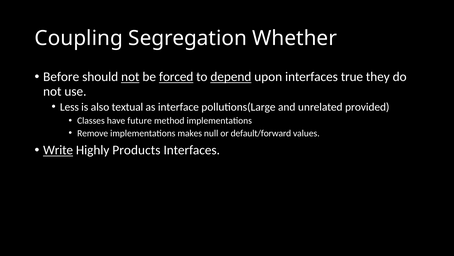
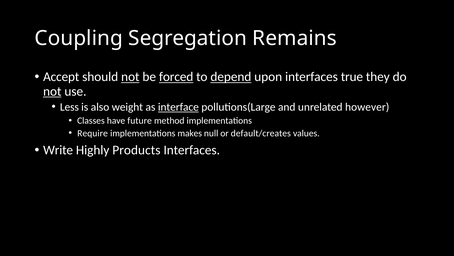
Whether: Whether -> Remains (295, 38)
Before: Before -> Accept (61, 77)
not underline: none -> present (52, 91)
textual: textual -> weight (127, 107)
interface underline: none -> present (178, 107)
provided: provided -> however (367, 107)
Remove: Remove -> Require (93, 133)
default/forward: default/forward -> default/creates (261, 133)
Write underline: present -> none (58, 150)
